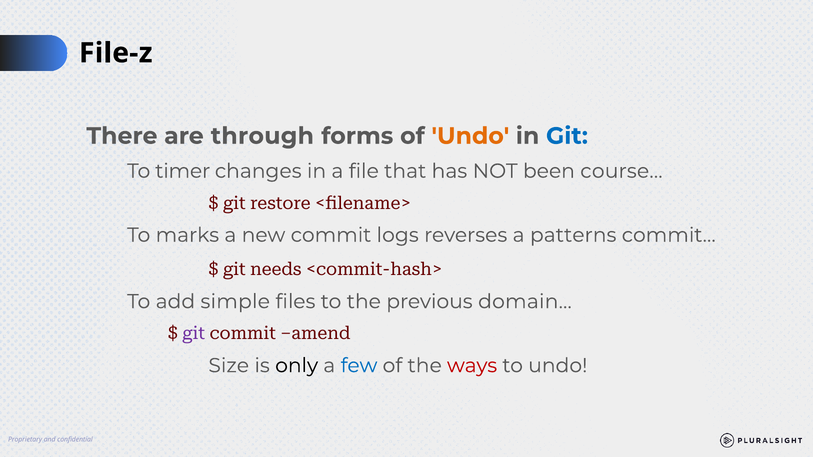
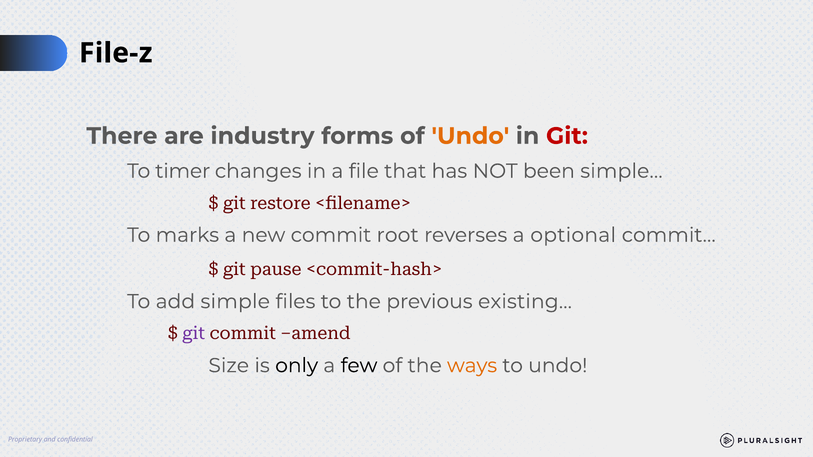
through: through -> industry (262, 136)
Git colour: blue -> red (567, 136)
been course: course -> simple (621, 171)
logs: logs -> root (398, 235)
patterns: patterns -> optional (573, 235)
needs: needs -> pause (276, 269)
domain…: domain… -> existing… (525, 302)
few colour: blue -> black (359, 366)
ways colour: red -> orange (472, 366)
